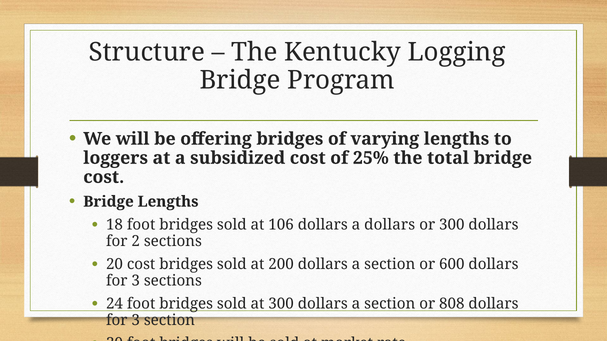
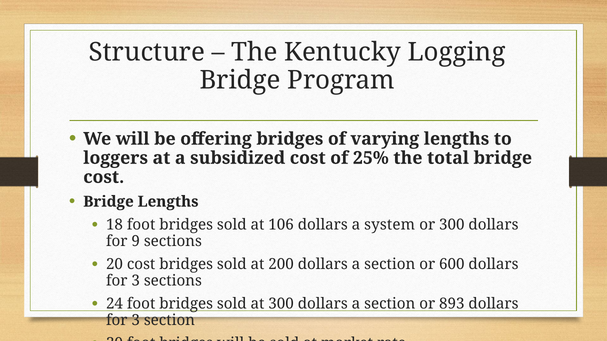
a dollars: dollars -> system (390, 225)
2: 2 -> 9 (136, 241)
808: 808 -> 893 (452, 304)
